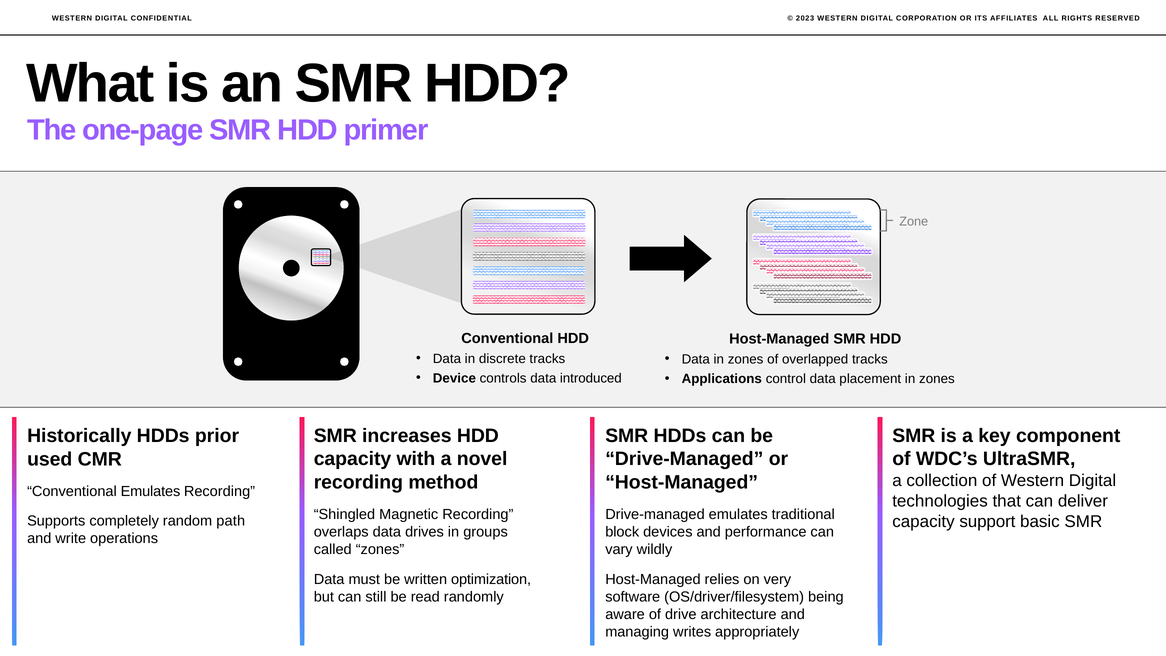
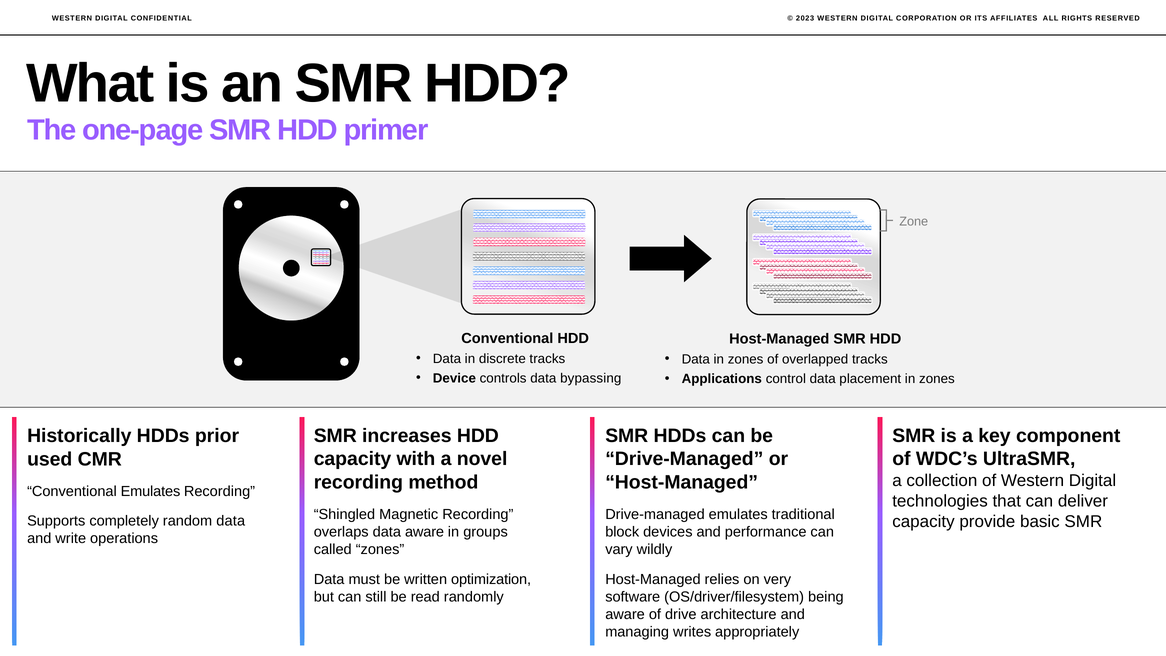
introduced: introduced -> bypassing (591, 378)
support: support -> provide (987, 521)
random path: path -> data (231, 521)
data drives: drives -> aware (425, 532)
